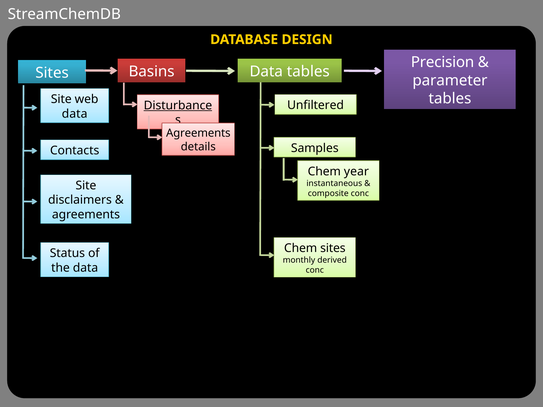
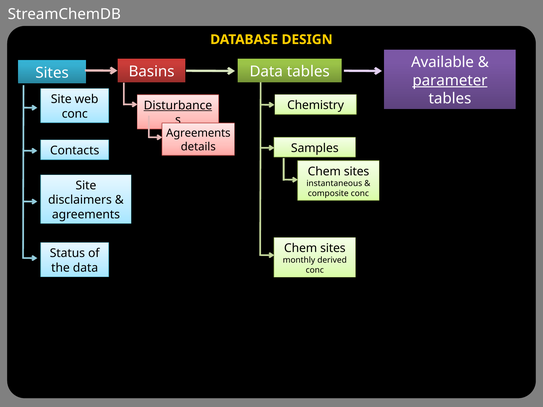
Precision: Precision -> Available (443, 62)
parameter underline: none -> present (450, 80)
Unfiltered: Unfiltered -> Chemistry (316, 105)
data: data -> conc (75, 114)
year: year -> sites (357, 172)
